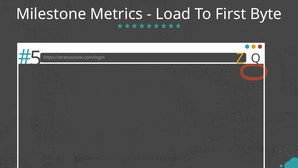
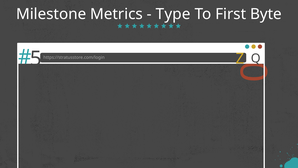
Load: Load -> Type (173, 14)
